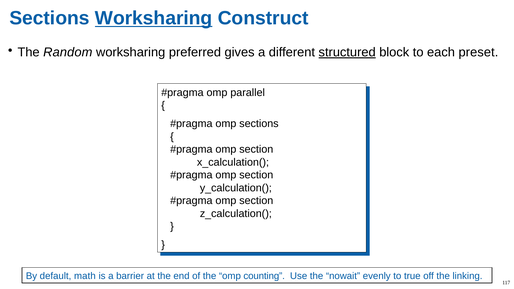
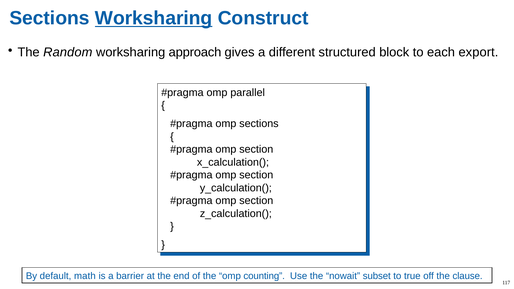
preferred: preferred -> approach (195, 52)
structured underline: present -> none (347, 52)
preset: preset -> export (478, 52)
evenly: evenly -> subset (377, 276)
linking: linking -> clause (468, 276)
